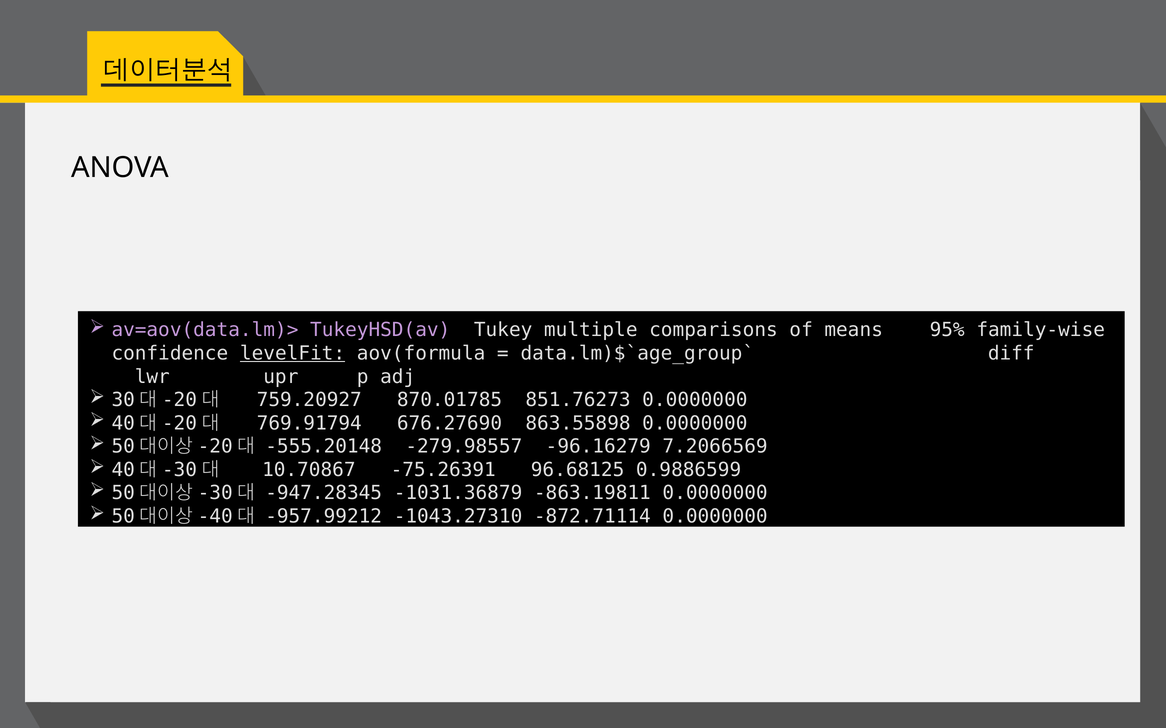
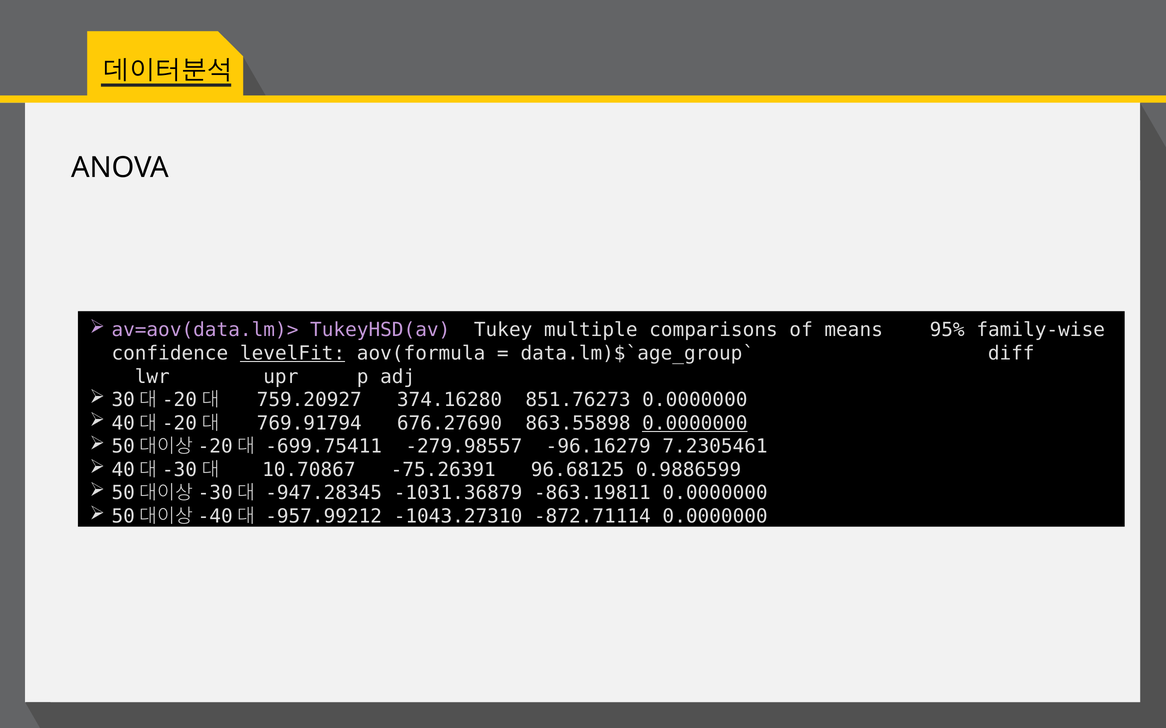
870.01785: 870.01785 -> 374.16280 (450, 400)
0.0000000 underline: none -> present (695, 424)
-555.20148: -555.20148 -> -699.75411 (324, 447)
7.2066569: 7.2066569 -> 7.2305461 (715, 447)
